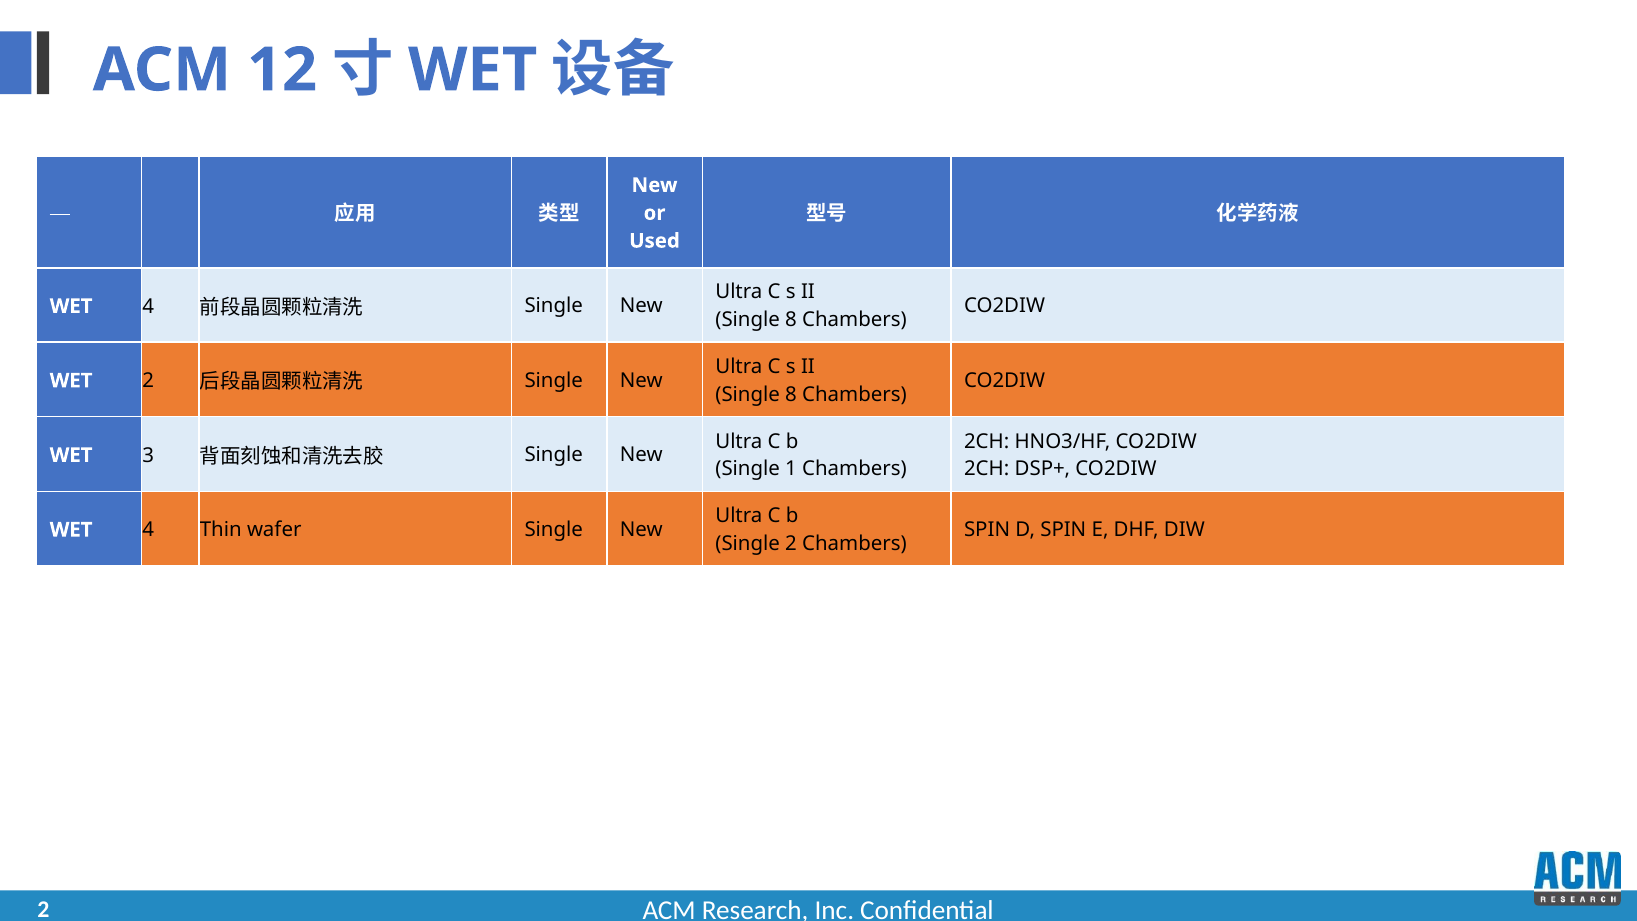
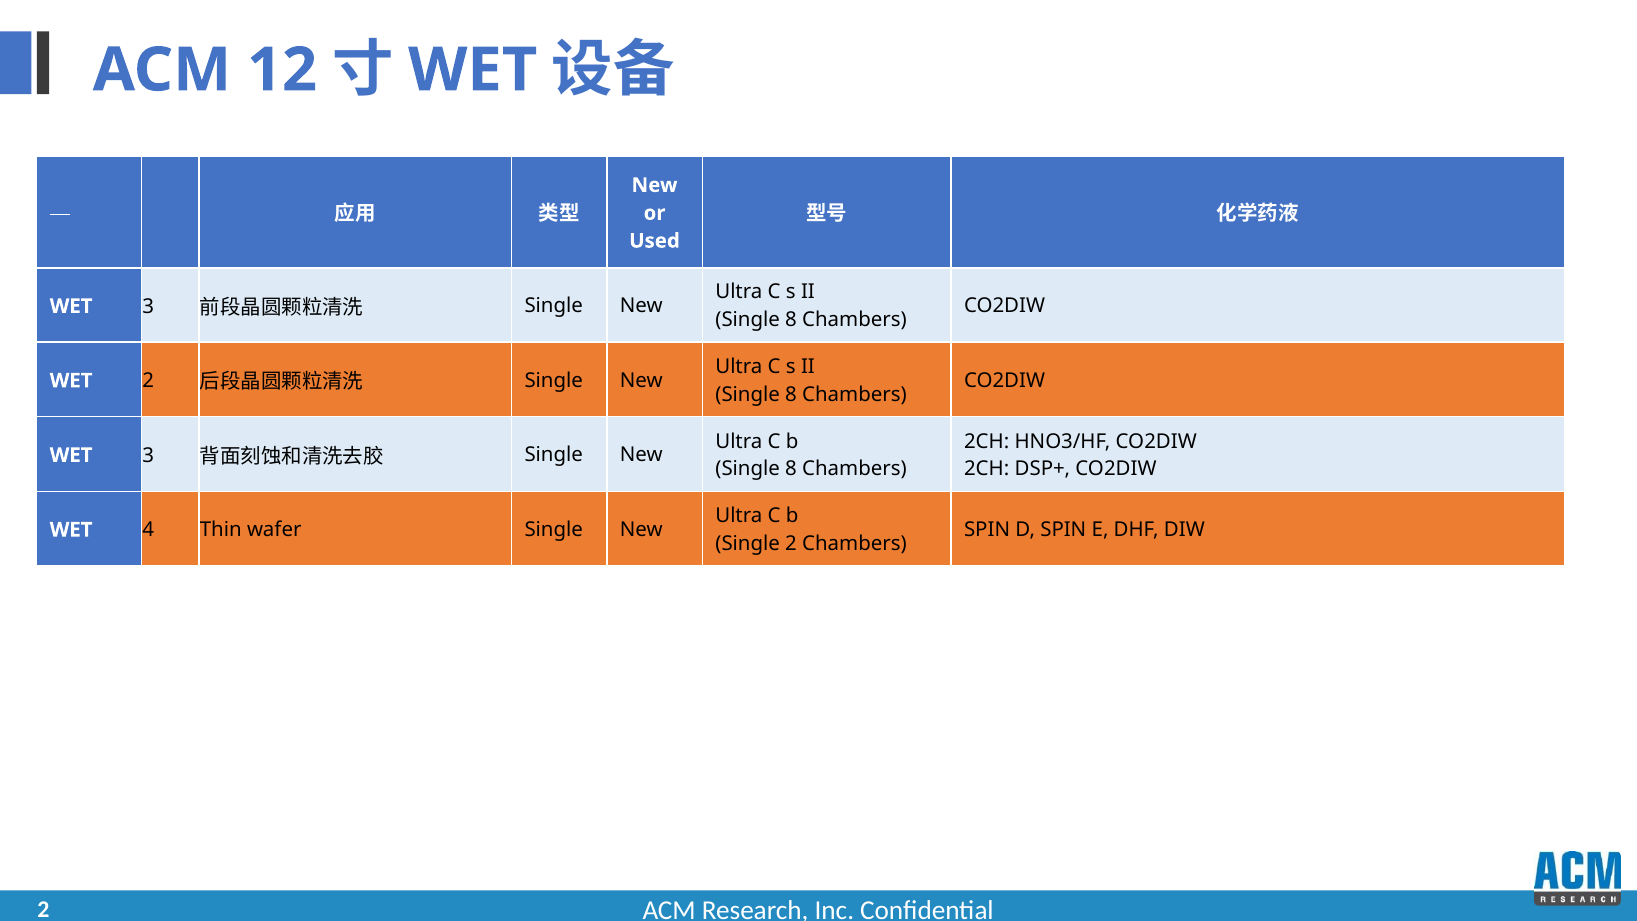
4: 4 -> 3 (148, 307)
1: 1 -> 8 (791, 469)
